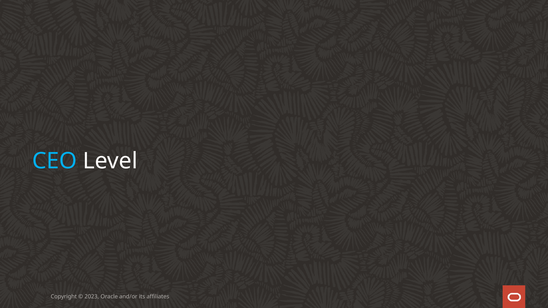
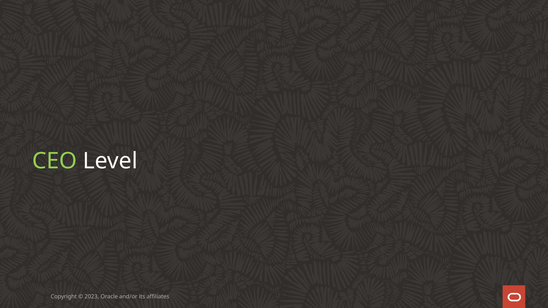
CEO colour: light blue -> light green (55, 161)
